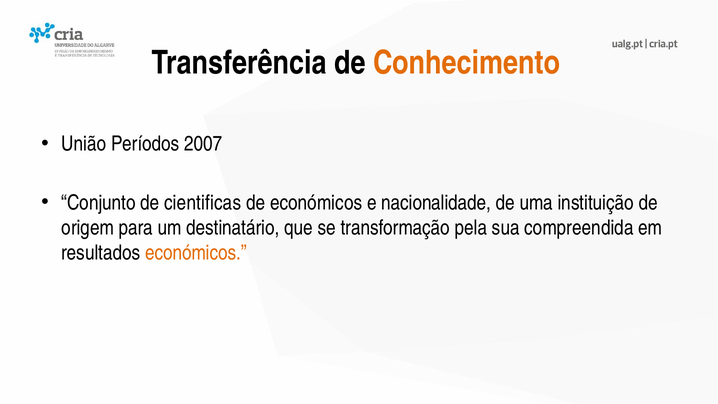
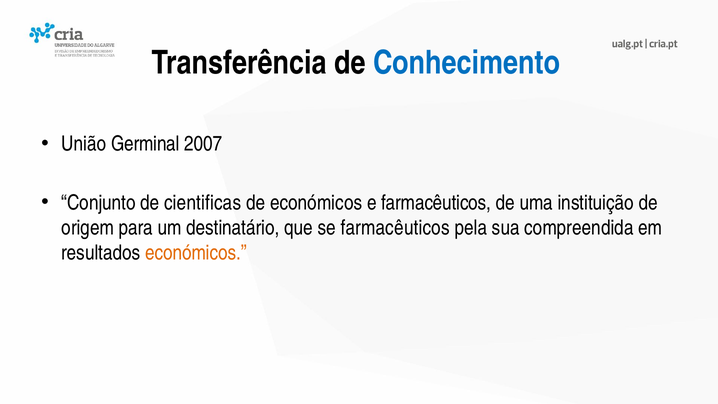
Conhecimento colour: orange -> blue (467, 63)
Períodos: Períodos -> Germinal (145, 144)
e nacionalidade: nacionalidade -> farmacêuticos (436, 203)
se transformação: transformação -> farmacêuticos (395, 228)
